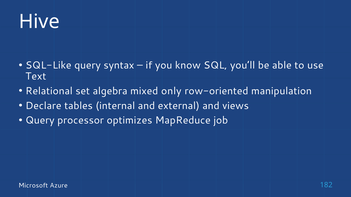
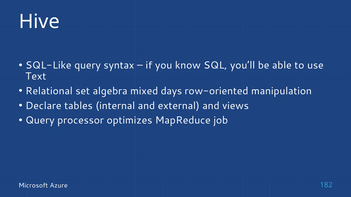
only: only -> days (171, 91)
